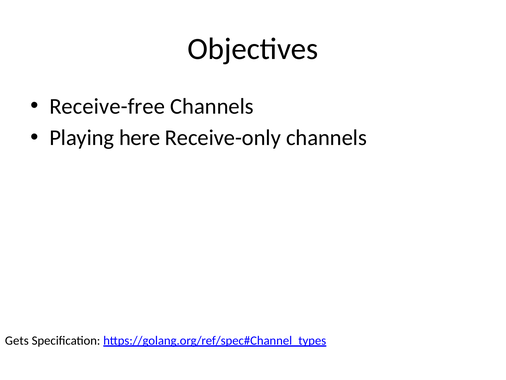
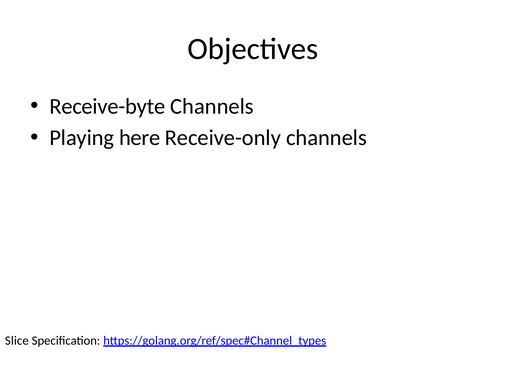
Receive-free: Receive-free -> Receive-byte (107, 106)
Gets: Gets -> Slice (17, 340)
